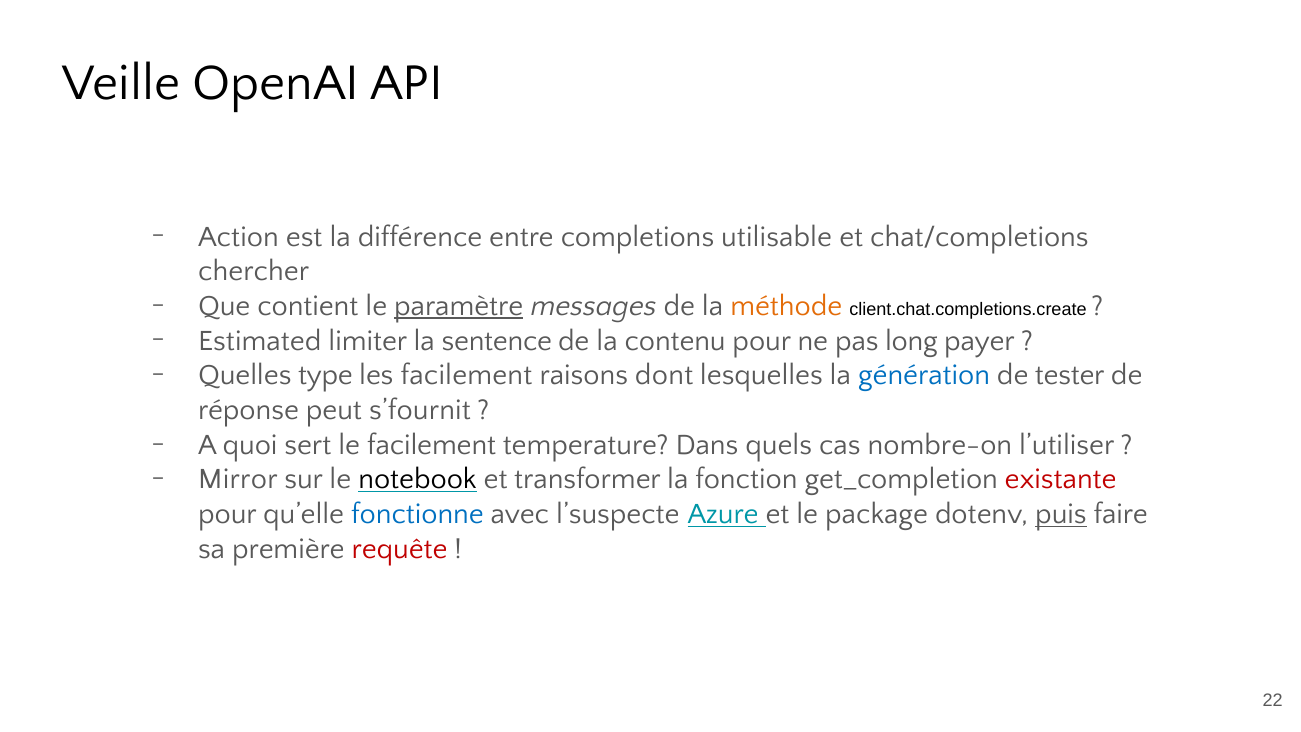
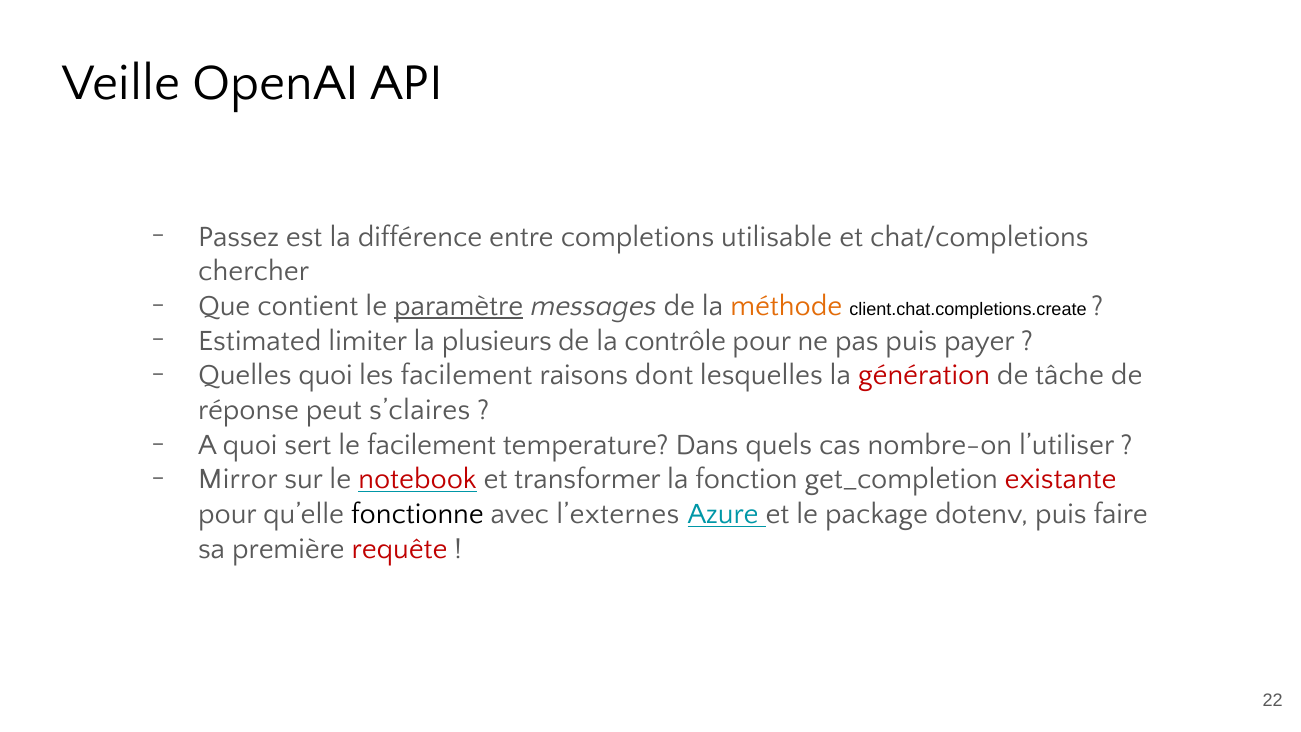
Action: Action -> Passez (239, 236)
sentence: sentence -> plusieurs (497, 340)
contenu: contenu -> contrôle (675, 340)
pas long: long -> puis (911, 340)
Quelles type: type -> quoi (325, 375)
génération colour: blue -> red (924, 375)
tester: tester -> tâche (1070, 375)
s’fournit: s’fournit -> s’claires (420, 410)
notebook colour: black -> red (417, 479)
fonctionne colour: blue -> black (417, 514)
l’suspecte: l’suspecte -> l’externes (618, 514)
puis underline: present -> none (1061, 514)
